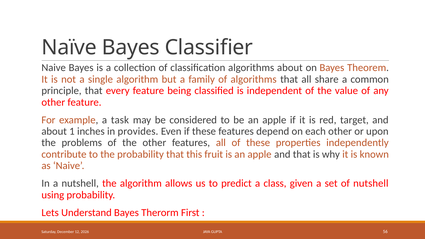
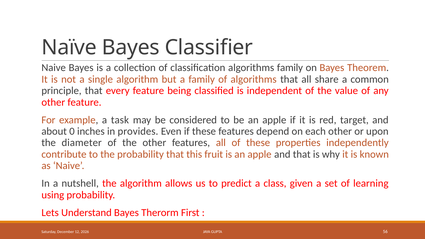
algorithms about: about -> family (290, 68)
1: 1 -> 0 (72, 131)
problems: problems -> diameter (82, 143)
of nutshell: nutshell -> learning (371, 183)
